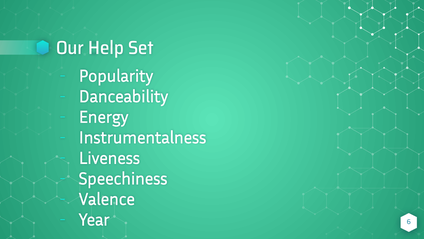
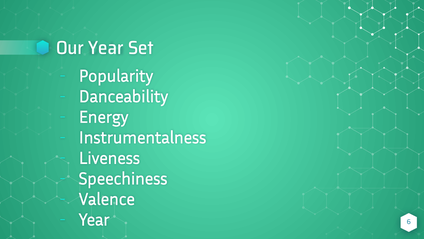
Our Help: Help -> Year (106, 48)
